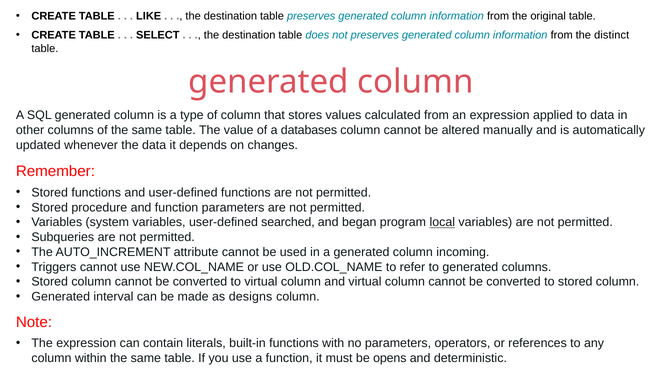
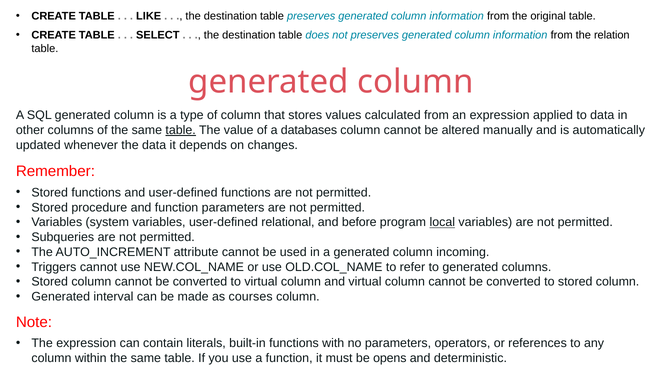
distinct: distinct -> relation (612, 35)
table underline: none -> present (181, 130)
searched: searched -> relational (288, 223)
began: began -> before (359, 223)
designs: designs -> courses (251, 297)
